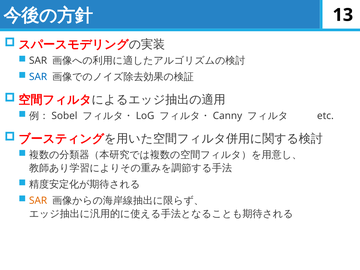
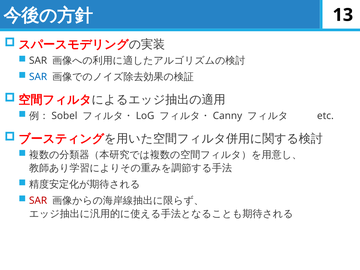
SAR colour: orange -> red (38, 201)
